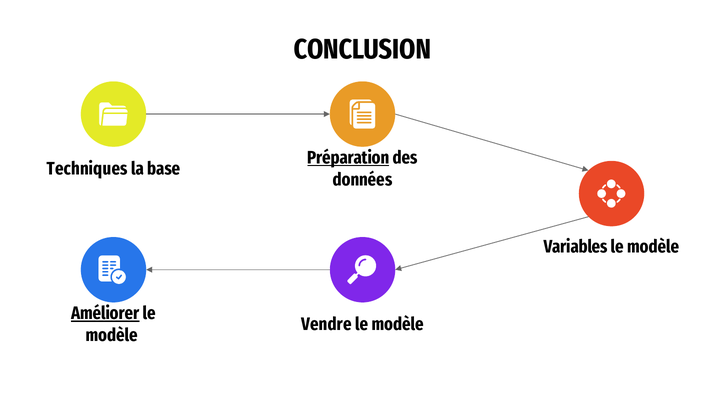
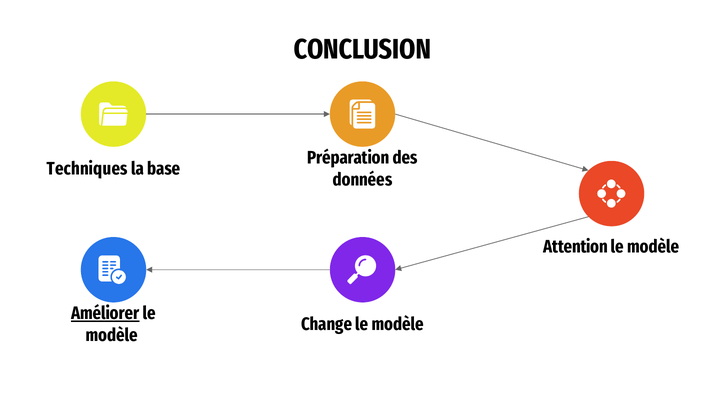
Préparation underline: present -> none (348, 158)
Variables: Variables -> Attention (576, 247)
Vendre: Vendre -> Change (327, 324)
